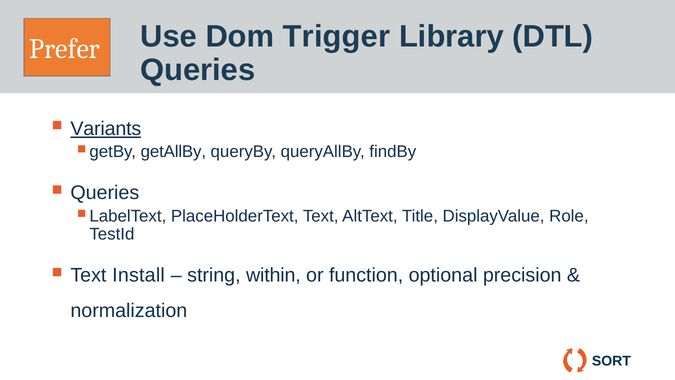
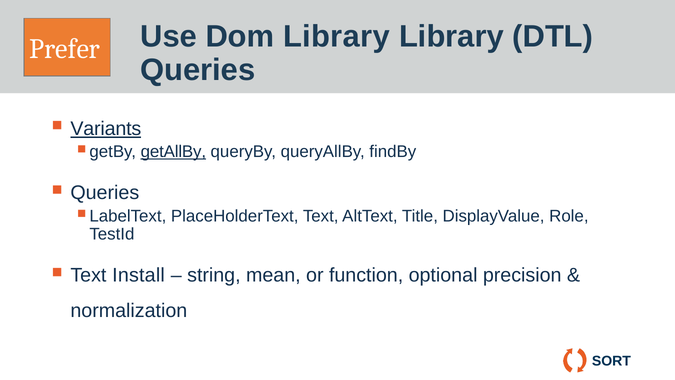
Dom Trigger: Trigger -> Library (337, 37)
getAllBy underline: none -> present (173, 152)
within: within -> mean (273, 275)
